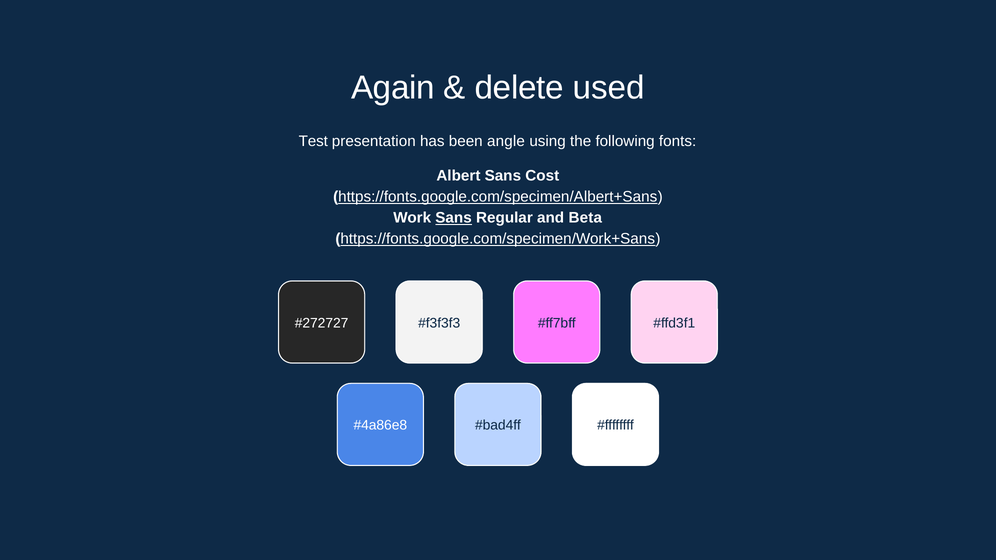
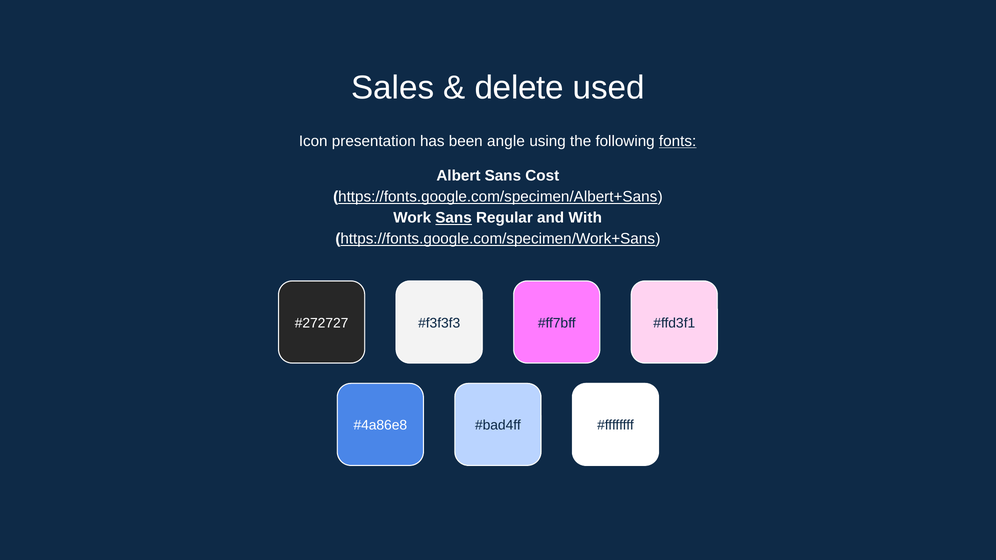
Again: Again -> Sales (393, 88)
Test: Test -> Icon (313, 141)
fonts underline: none -> present (678, 141)
Beta: Beta -> With (585, 218)
